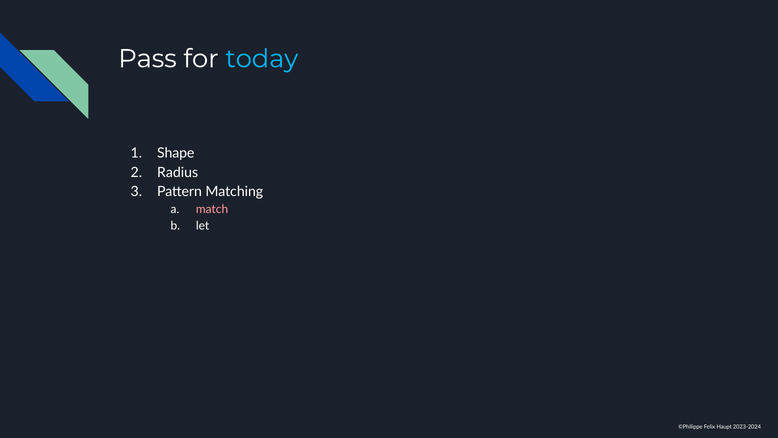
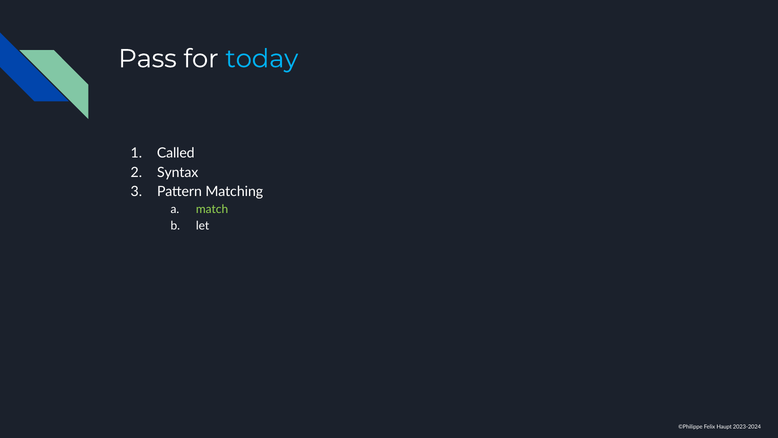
Shape: Shape -> Called (176, 153)
Radius: Radius -> Syntax (178, 172)
match colour: pink -> light green (212, 209)
